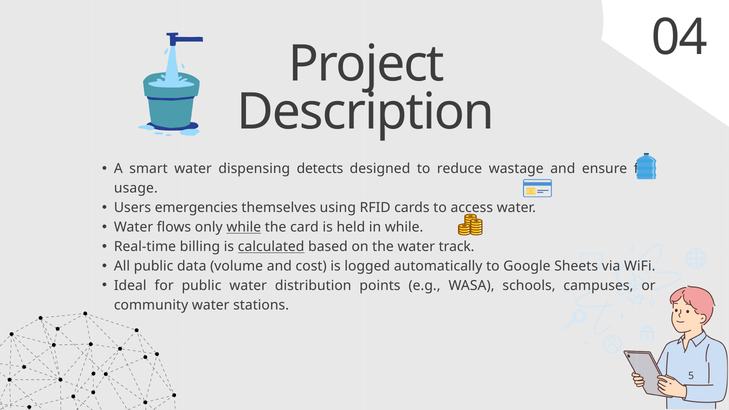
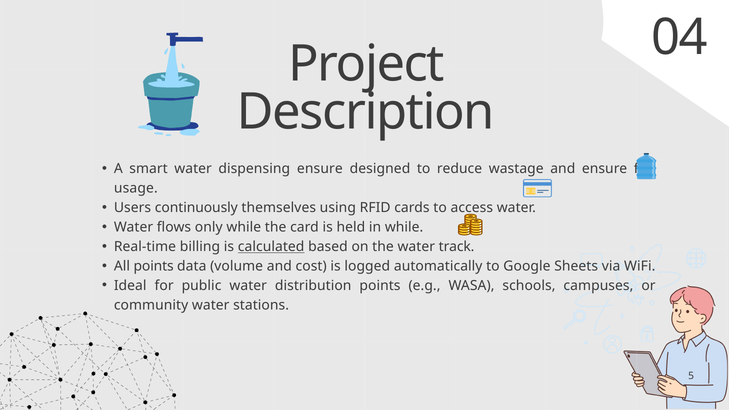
dispensing detects: detects -> ensure (320, 169)
emergencies: emergencies -> continuously (196, 208)
while underline: present -> none (244, 227)
All public: public -> points (154, 266)
